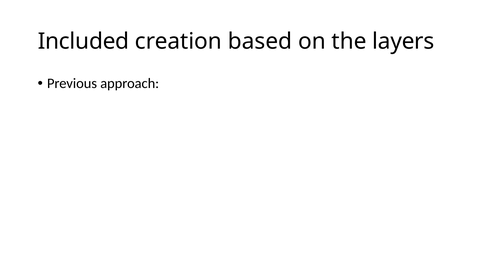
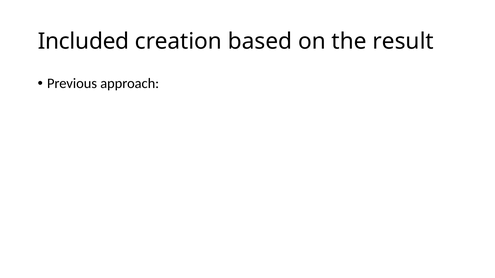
layers: layers -> result (403, 42)
